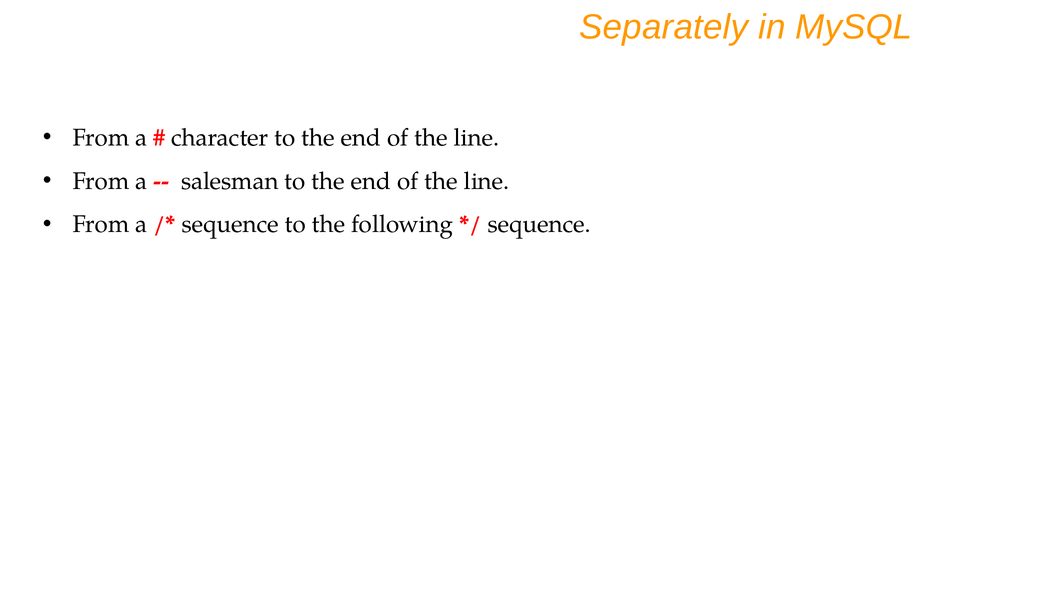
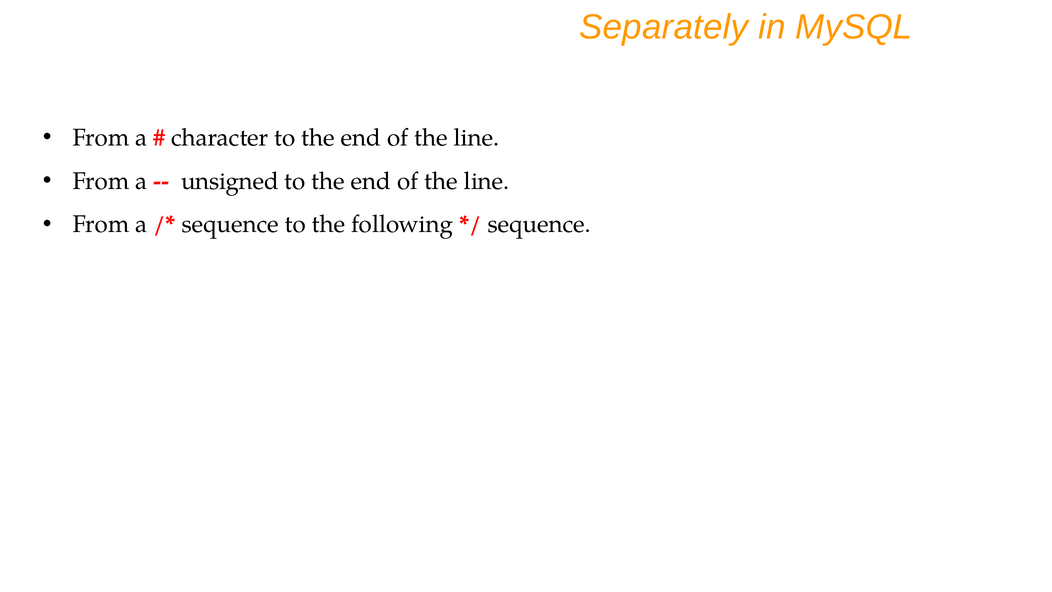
salesman: salesman -> unsigned (230, 181)
